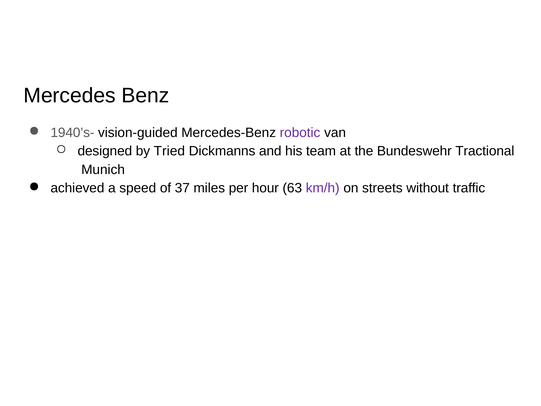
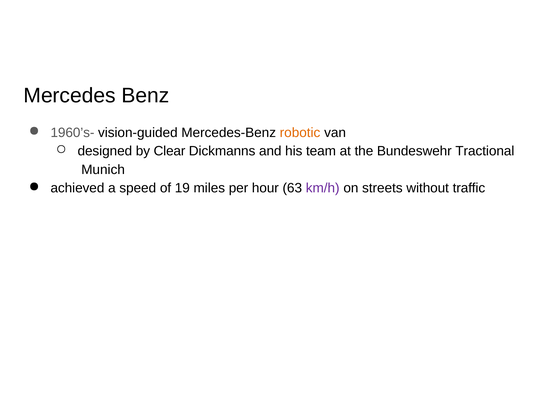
1940’s-: 1940’s- -> 1960’s- (72, 132)
robotic colour: purple -> orange (300, 132)
Tried: Tried -> Clear (170, 151)
37: 37 -> 19 (182, 188)
